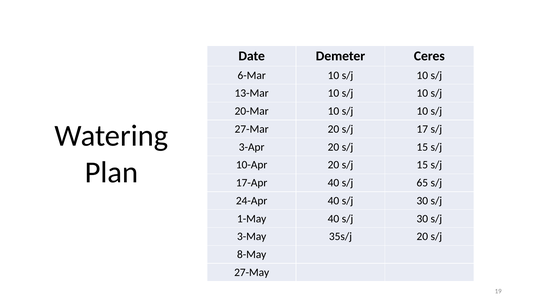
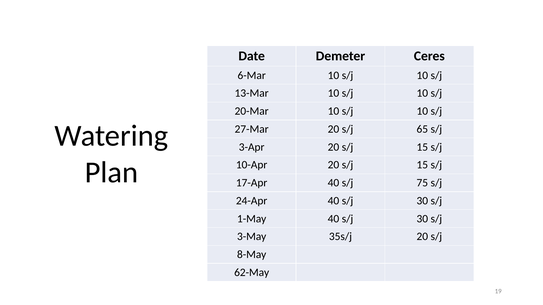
17: 17 -> 65 (422, 129)
65: 65 -> 75 (422, 183)
27-May: 27-May -> 62-May (252, 273)
